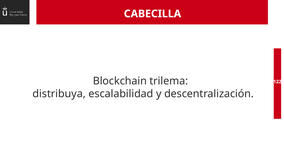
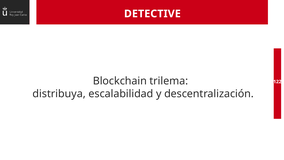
CABECILLA: CABECILLA -> DETECTIVE (152, 14)
